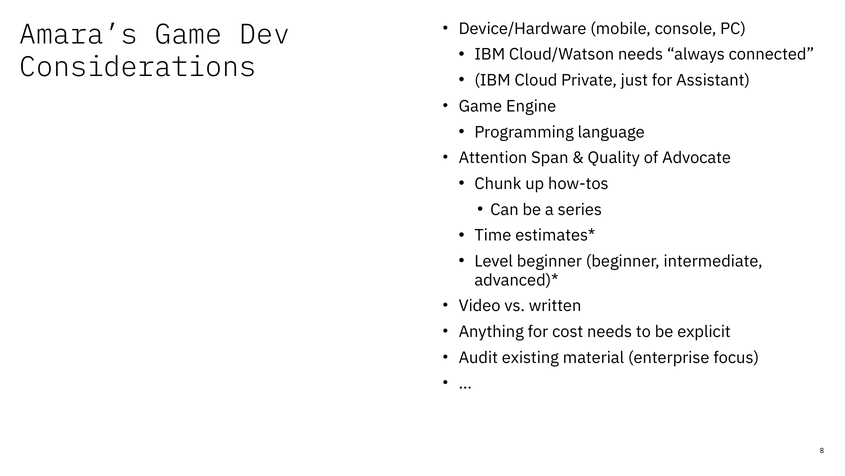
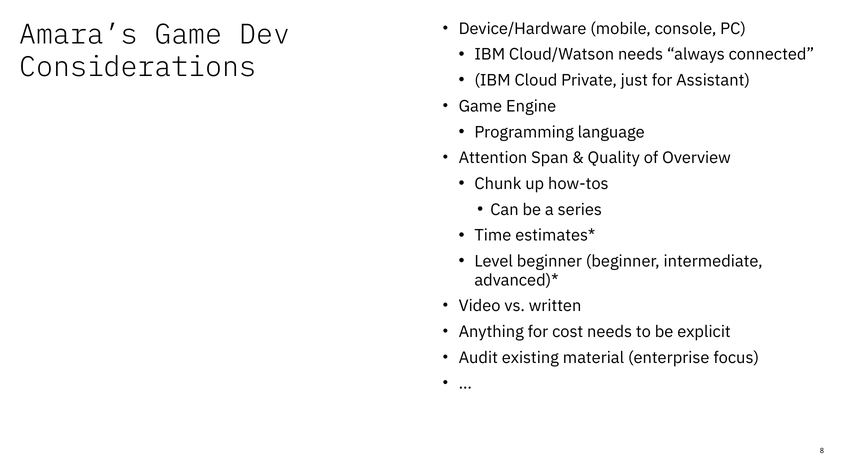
Advocate: Advocate -> Overview (697, 158)
